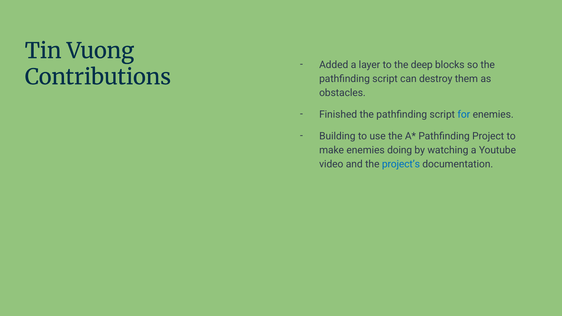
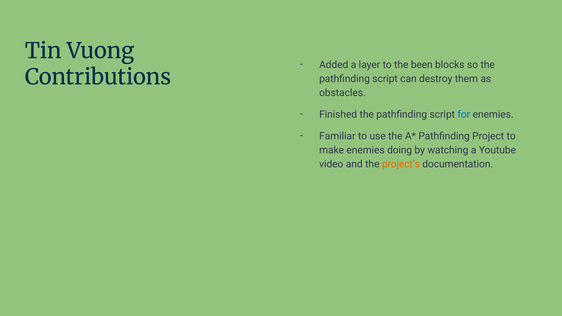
deep: deep -> been (422, 65)
Building: Building -> Familiar (337, 136)
project’s colour: blue -> orange (401, 164)
